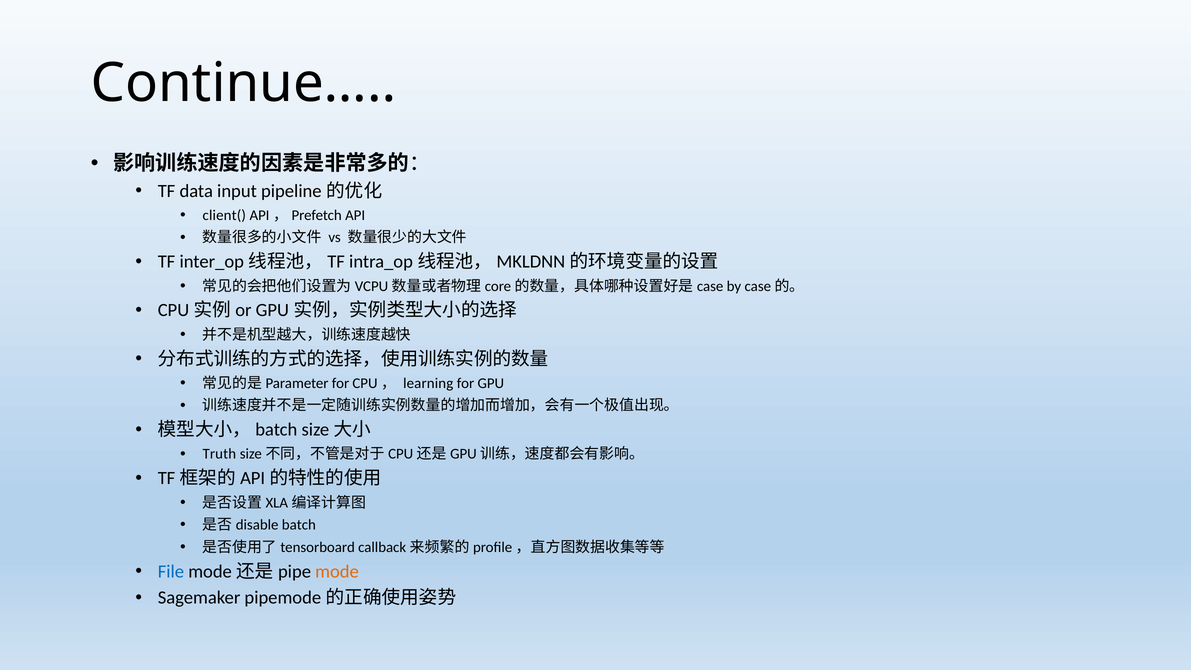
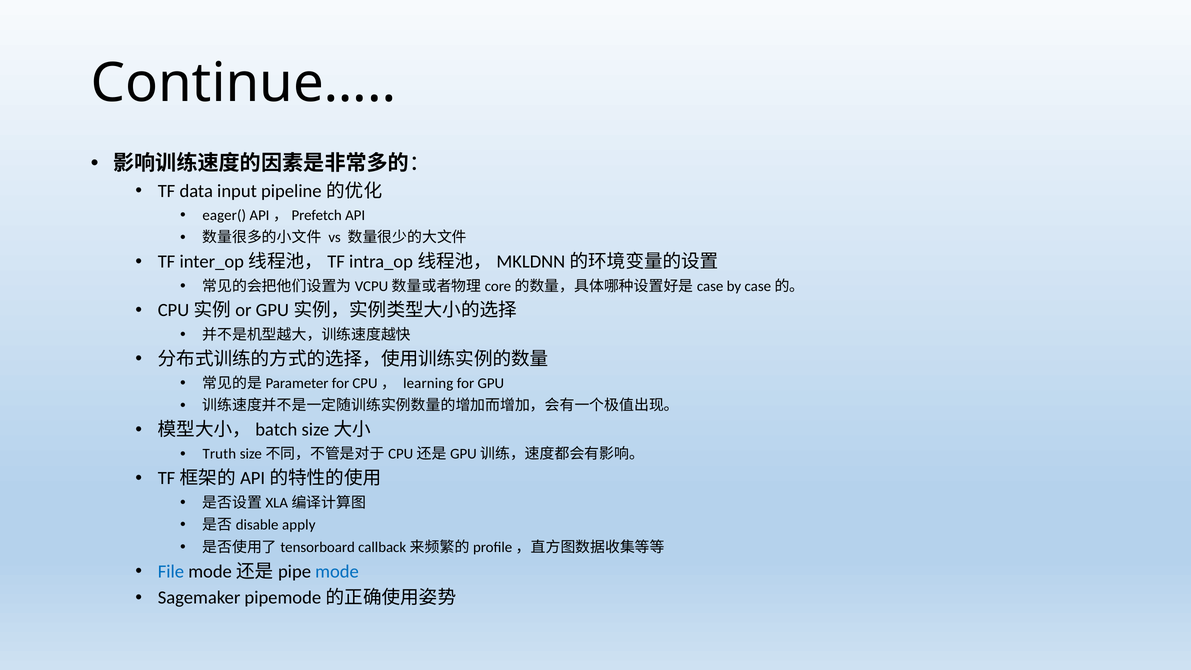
client(: client( -> eager( (224, 215)
batch: batch -> apply (299, 525)
mode colour: orange -> blue (337, 571)
